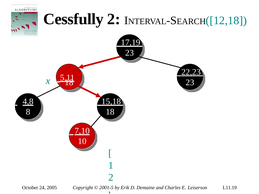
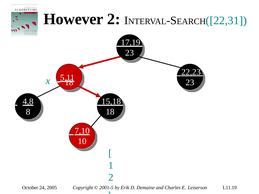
Cessfully: Cessfully -> However (73, 19)
12,18: 12,18 -> 22,31 (226, 21)
